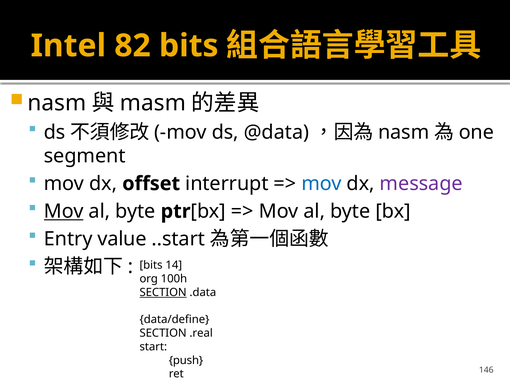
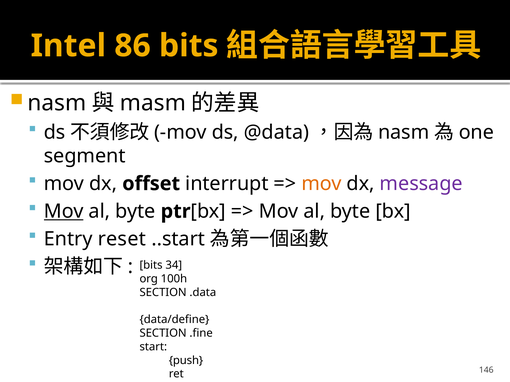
82: 82 -> 86 (133, 46)
mov colour: blue -> orange (321, 184)
value: value -> reset (122, 239)
14: 14 -> 34 (174, 266)
SECTION underline: present -> none (163, 293)
.real: .real -> .fine (201, 334)
